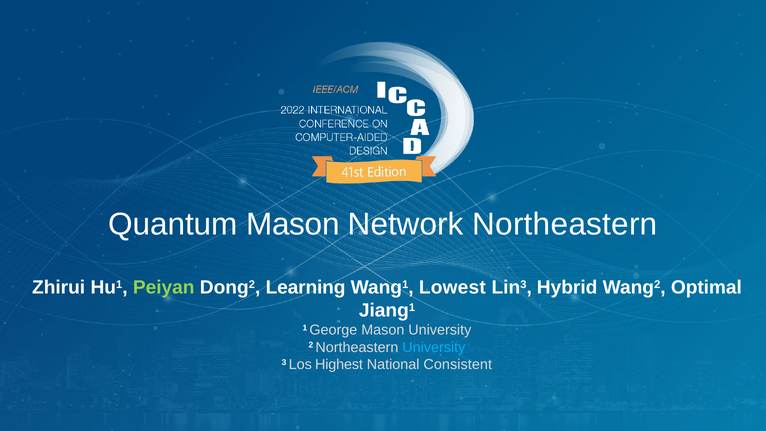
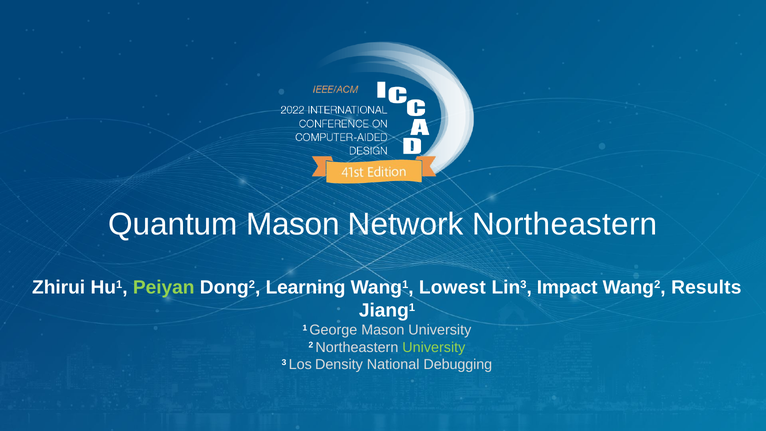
Hybrid: Hybrid -> Impact (567, 287)
Optimal: Optimal -> Results (706, 287)
University colour: light blue -> light green (434, 347)
Highest: Highest -> Density (339, 365)
Consistent: Consistent -> Debugging (458, 365)
